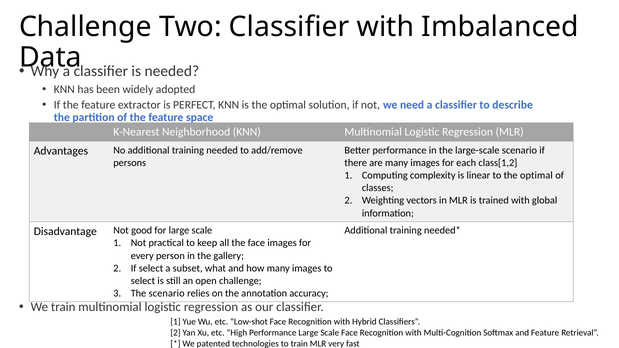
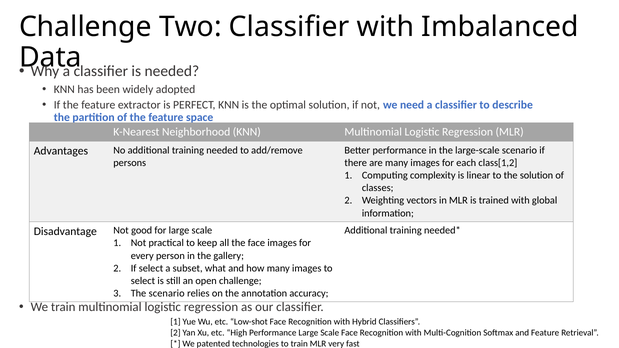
to the optimal: optimal -> solution (537, 175)
